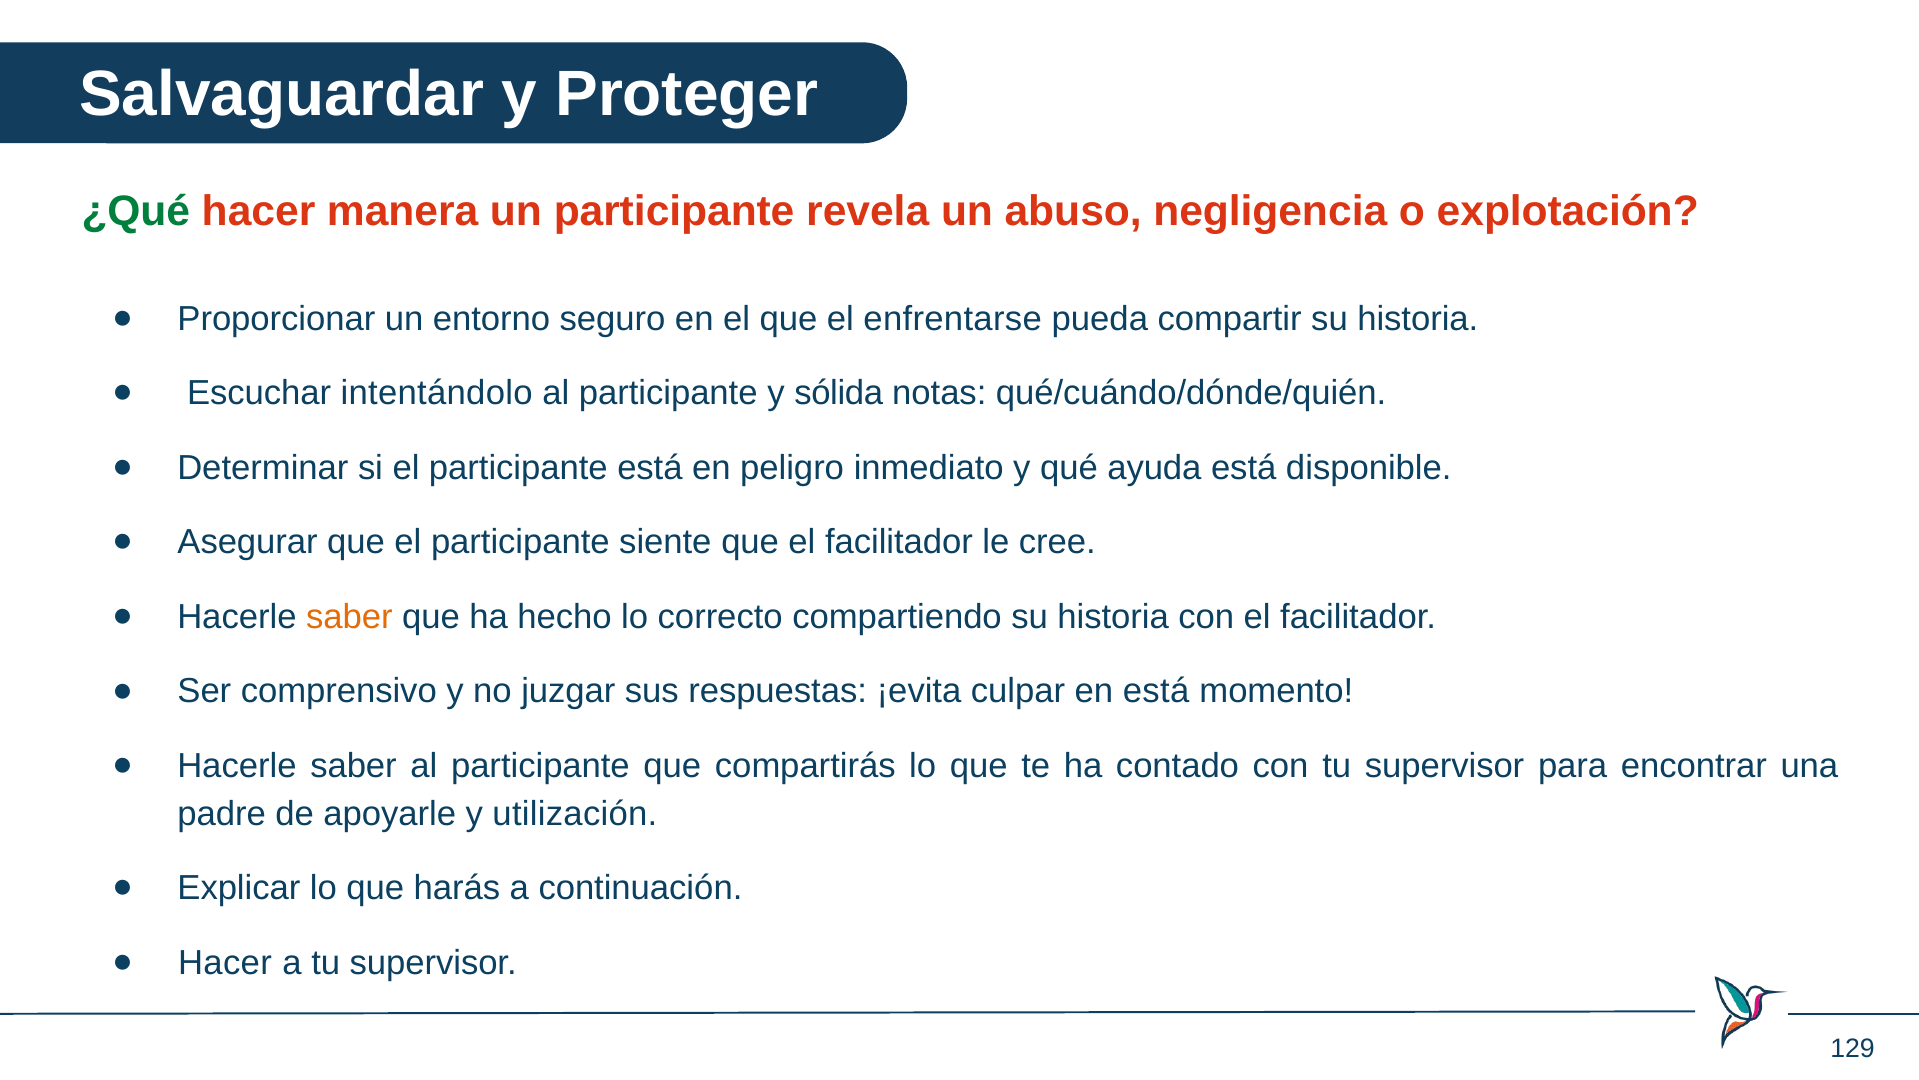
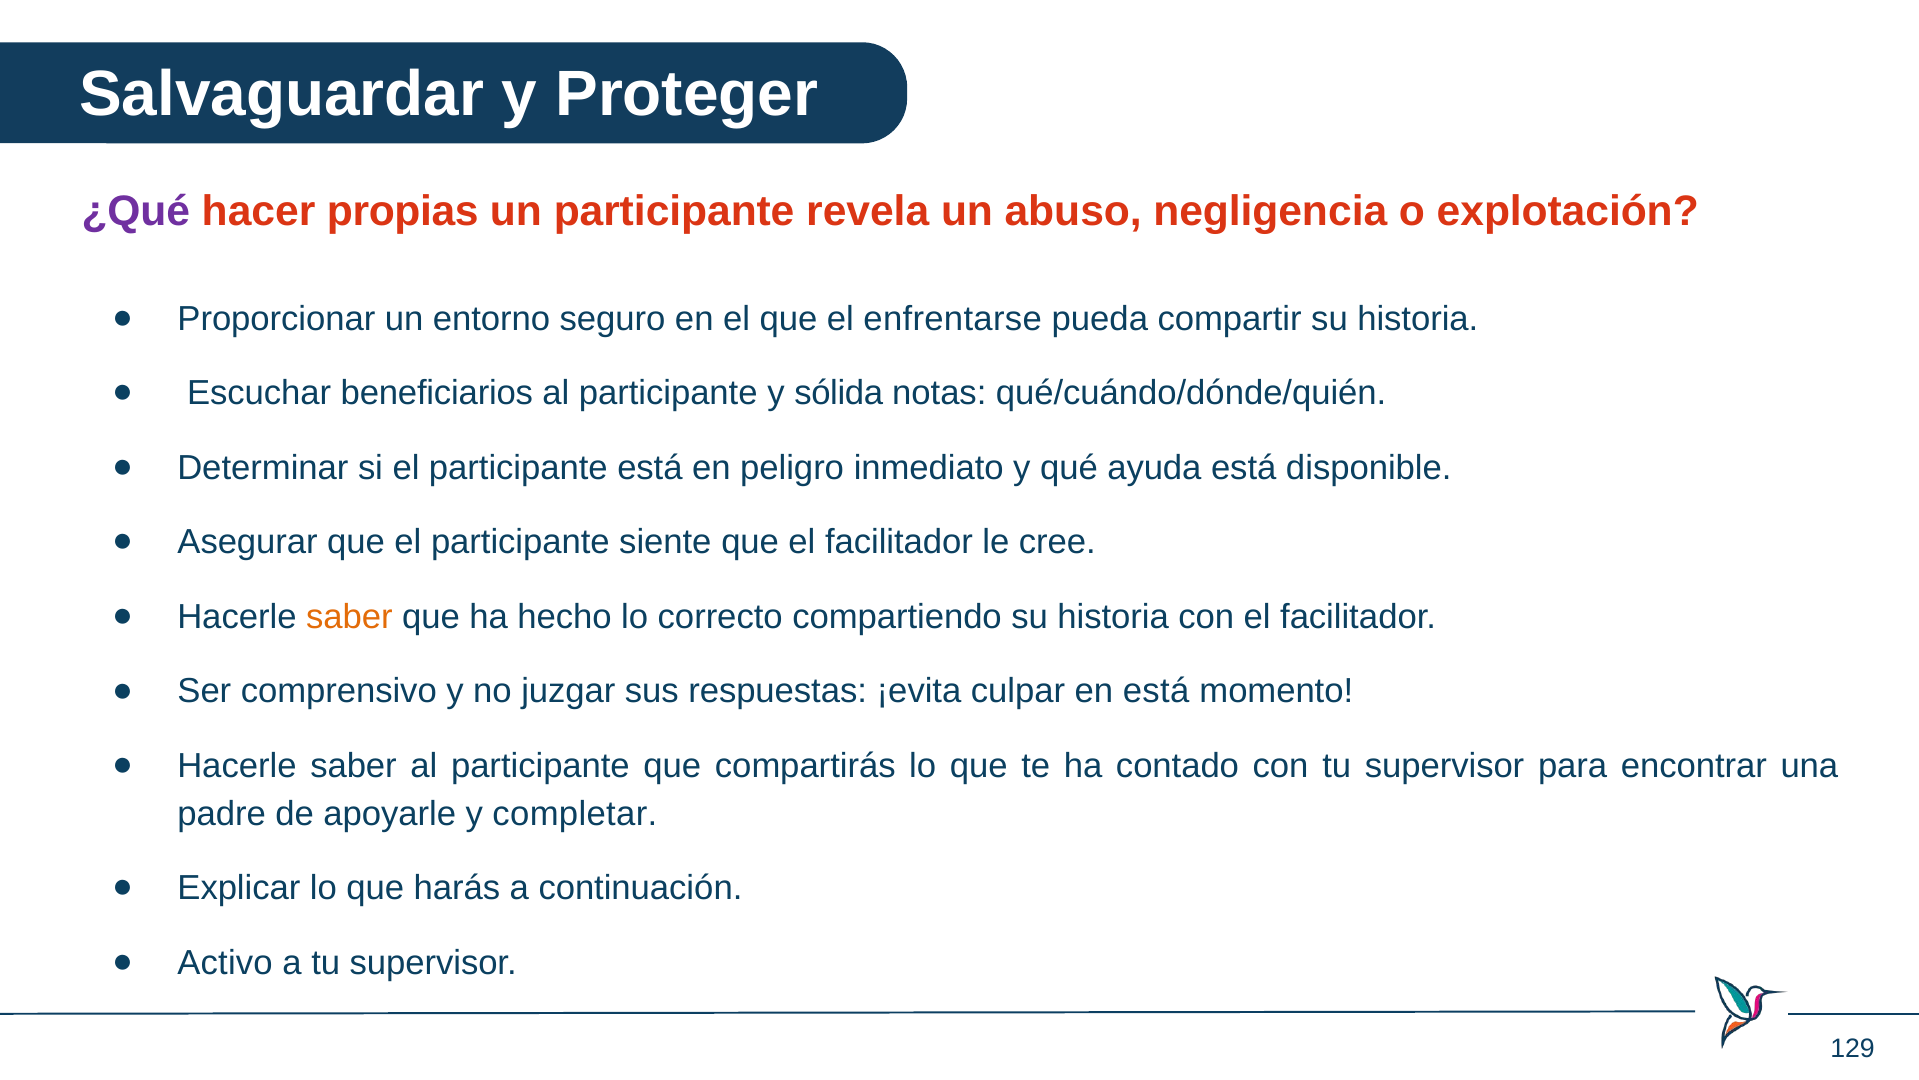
¿Qué colour: green -> purple (136, 212)
manera: manera -> propias (403, 212)
intentándolo: intentándolo -> beneficiarios (437, 393)
utilización: utilización -> completar (575, 814)
Hacer: Hacer -> Activo (225, 962)
